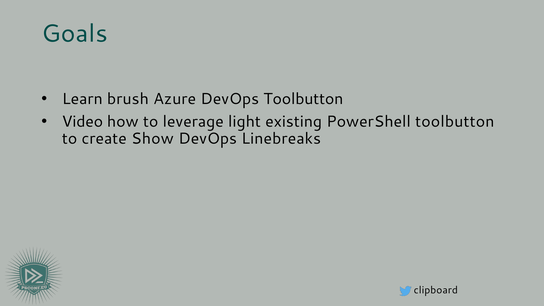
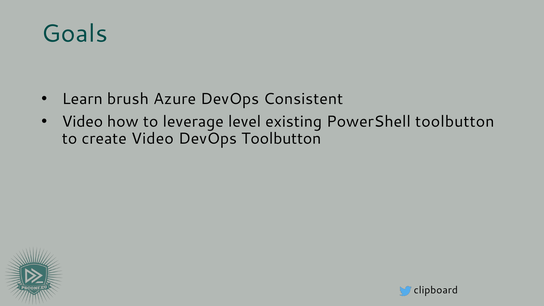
DevOps Toolbutton: Toolbutton -> Consistent (303, 99)
light: light -> level (245, 122)
create Show: Show -> Video (152, 139)
DevOps Linebreaks: Linebreaks -> Toolbutton (281, 139)
